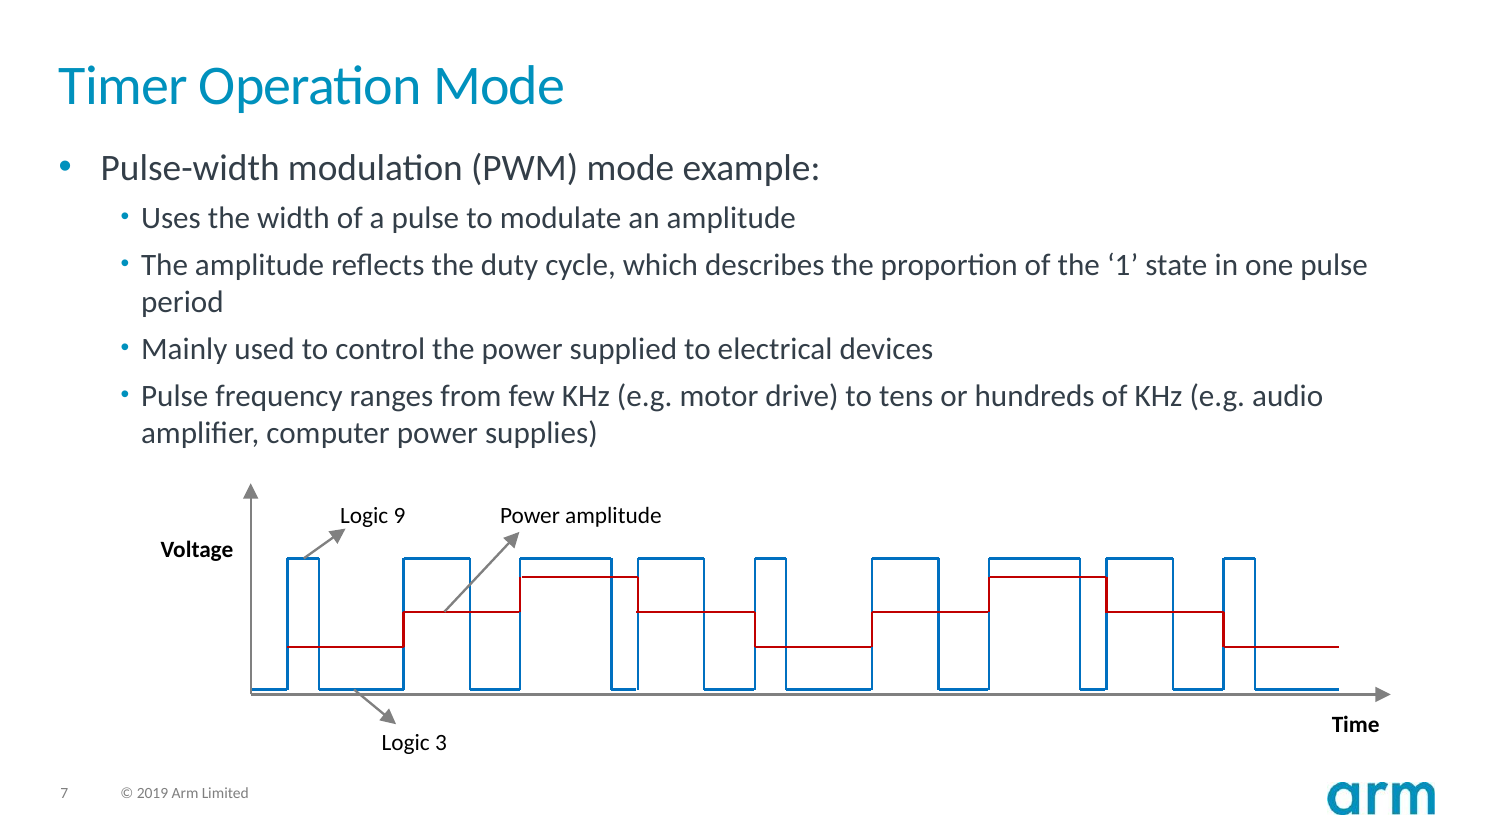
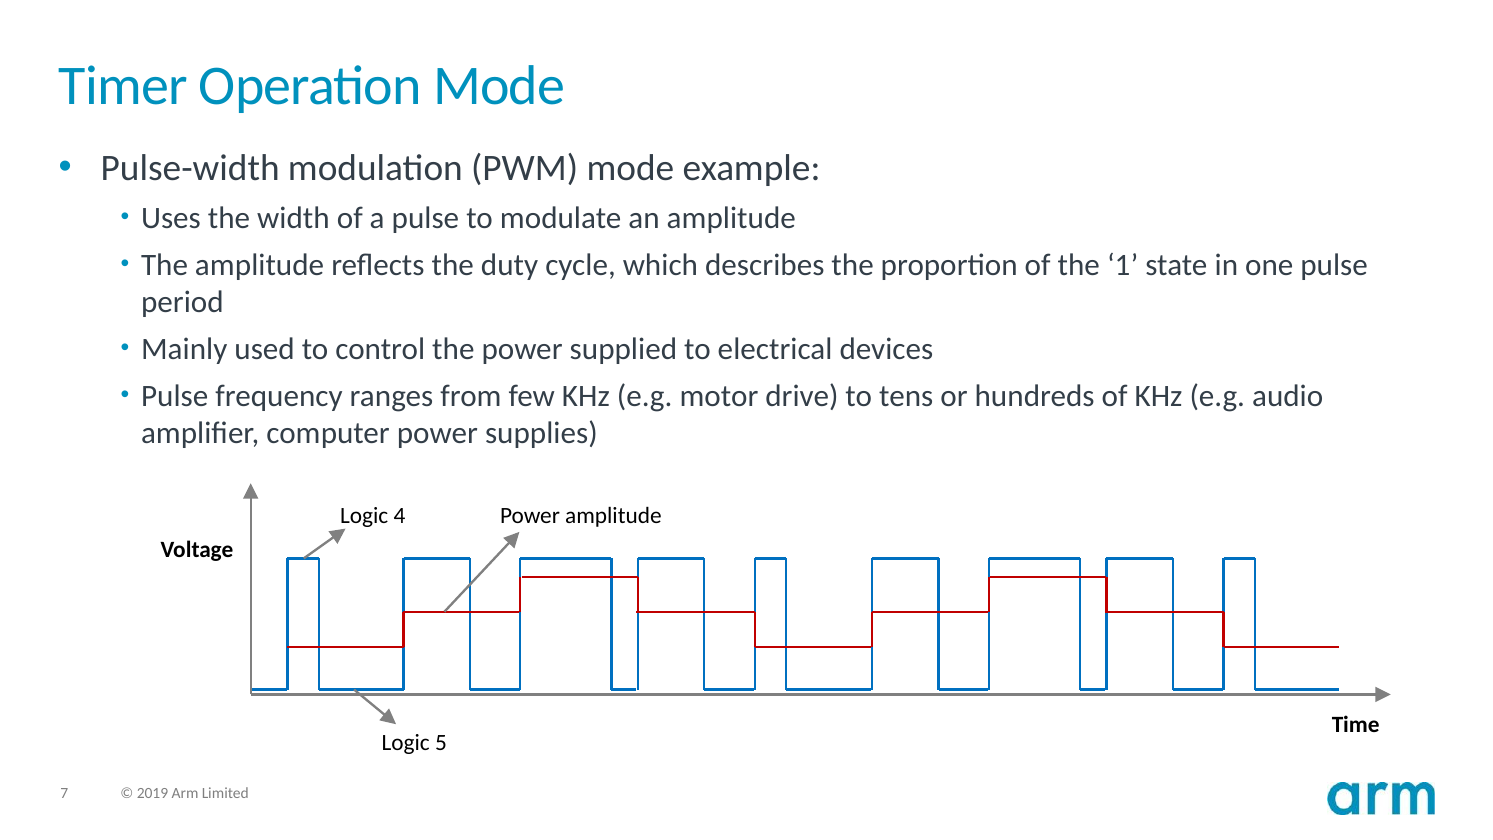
9: 9 -> 4 (400, 515)
3: 3 -> 5 (441, 743)
